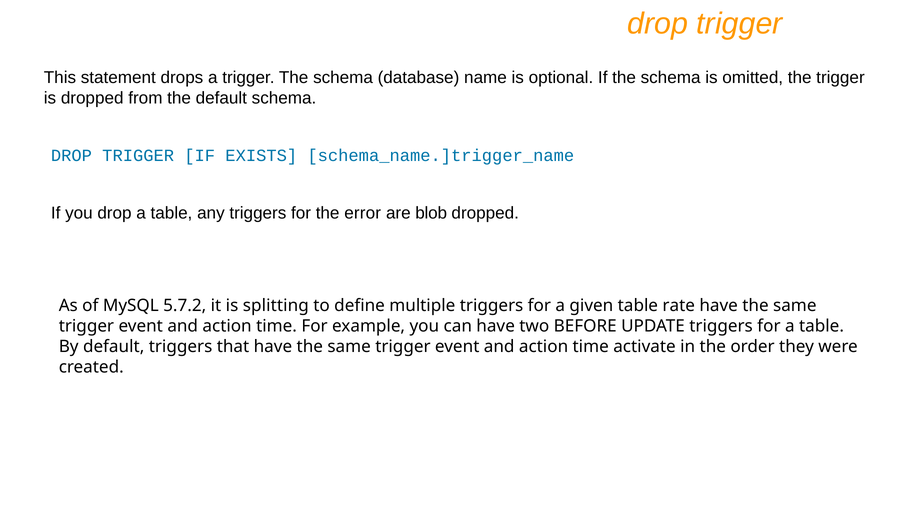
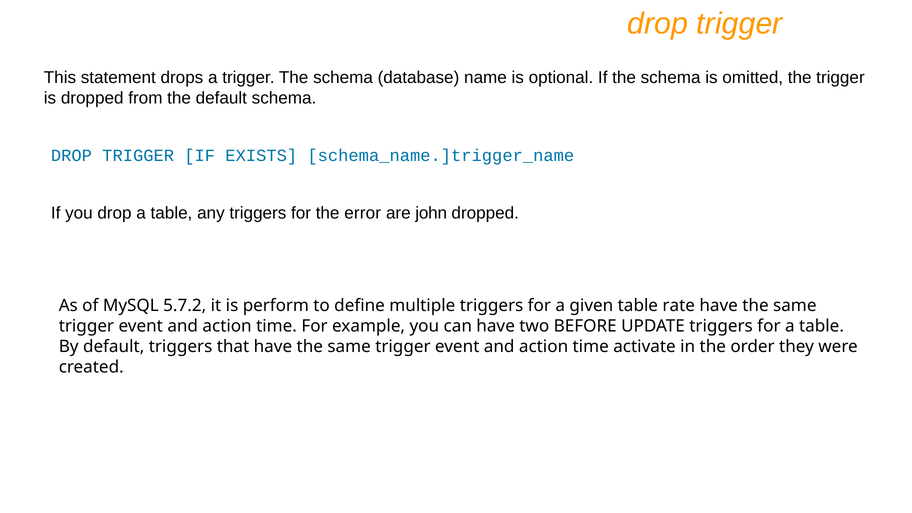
blob: blob -> john (431, 213)
splitting: splitting -> perform (276, 305)
